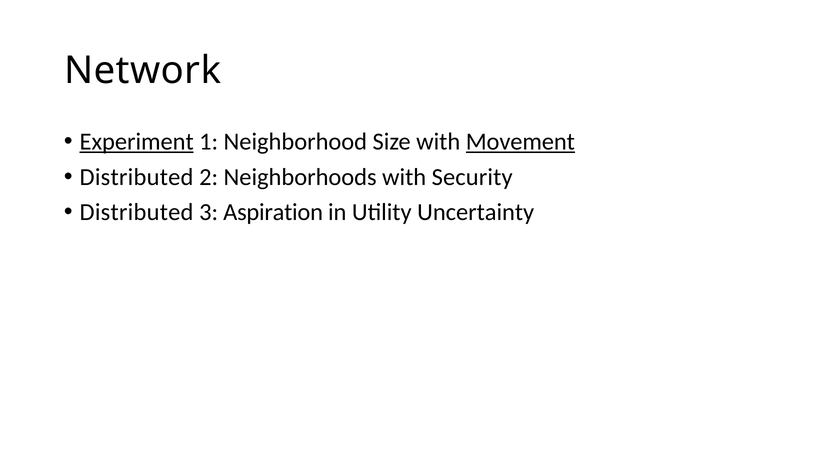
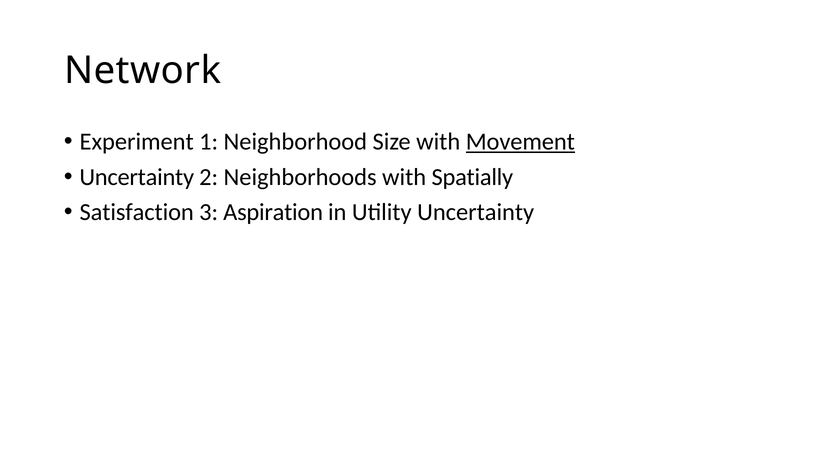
Experiment underline: present -> none (137, 142)
Distributed: Distributed -> Uncertainty (137, 177)
Security: Security -> Spatially (472, 177)
Distributed: Distributed -> Satisfaction (137, 212)
